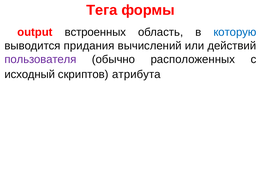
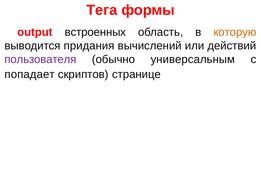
которую colour: blue -> orange (235, 32)
расположенных: расположенных -> универсальным (193, 59)
исходный: исходный -> попадает (30, 74)
атрибута: атрибута -> странице (136, 74)
